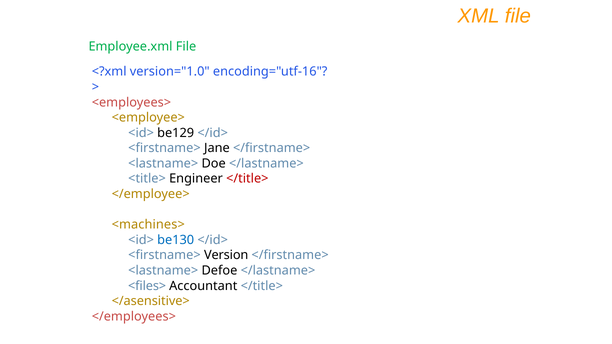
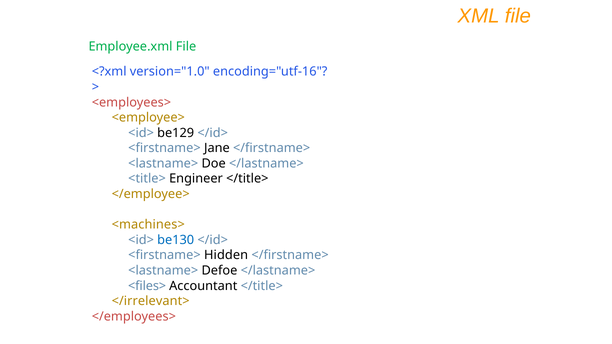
</title> colour: red -> black (247, 179)
Version: Version -> Hidden (226, 255)
</asensitive>: </asensitive> -> </irrelevant> (151, 301)
